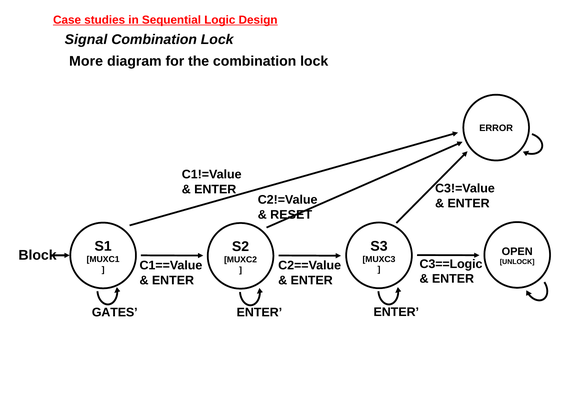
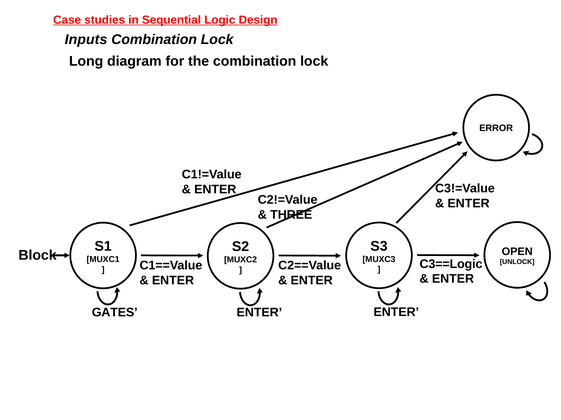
Signal: Signal -> Inputs (86, 40)
More: More -> Long (86, 61)
RESET: RESET -> THREE (291, 215)
